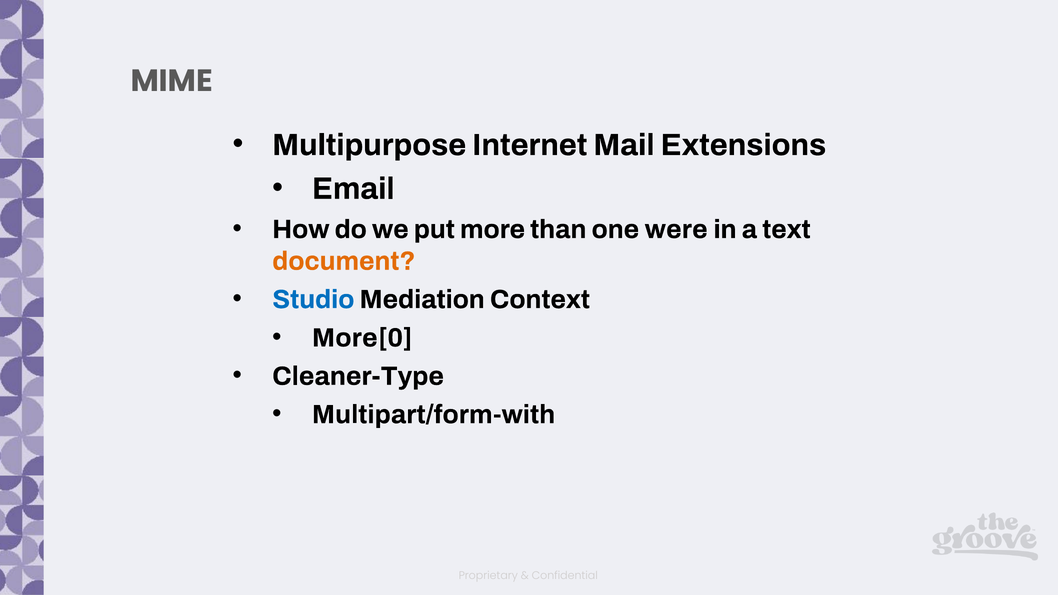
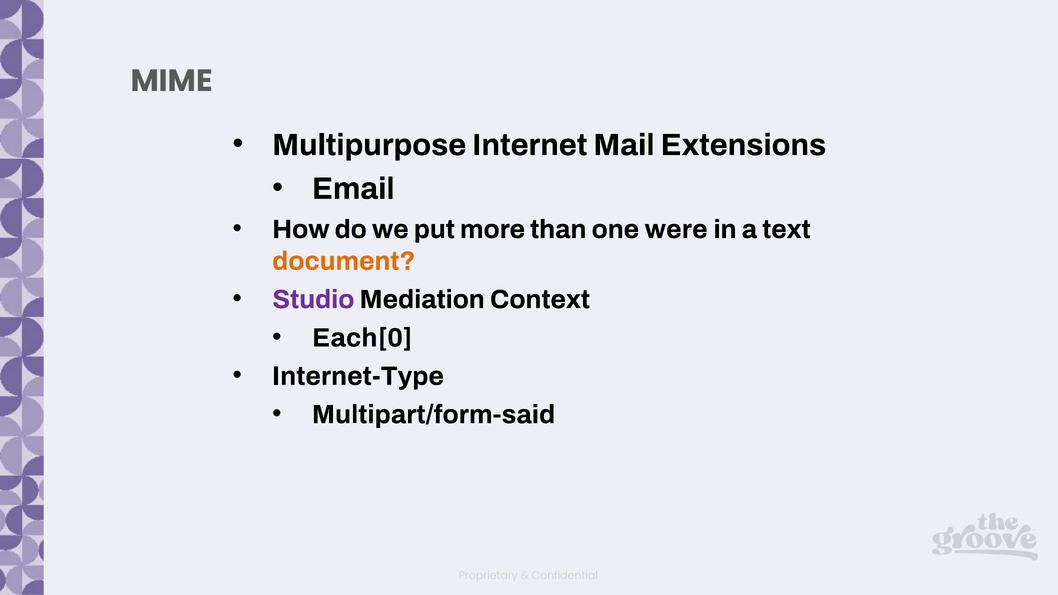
Studio colour: blue -> purple (313, 299)
More[0: More[0 -> Each[0 (362, 338)
Cleaner-Type: Cleaner-Type -> Internet-Type (358, 376)
Multipart/form-with: Multipart/form-with -> Multipart/form-said (434, 415)
